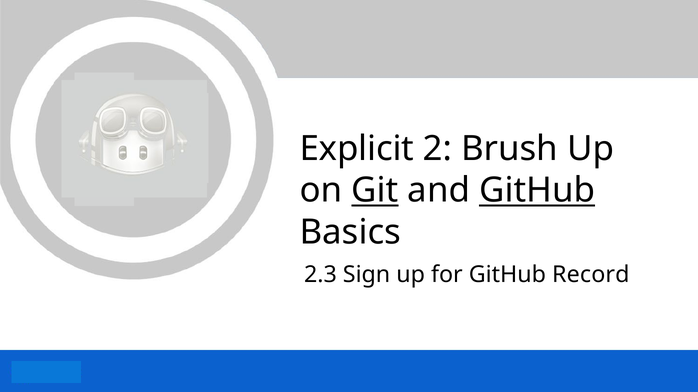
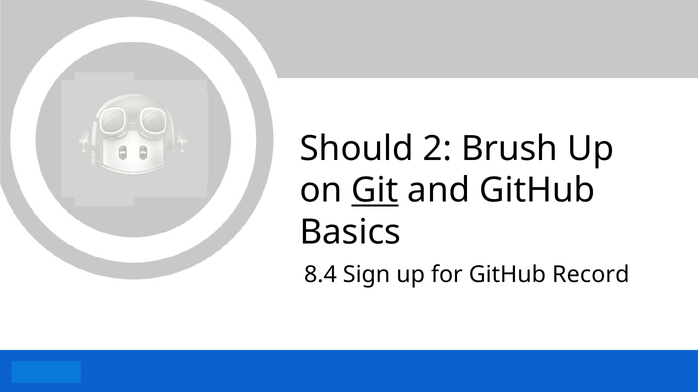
Explicit: Explicit -> Should (357, 149)
GitHub underline: present -> none (537, 191)
2.3: 2.3 -> 8.4 (320, 275)
